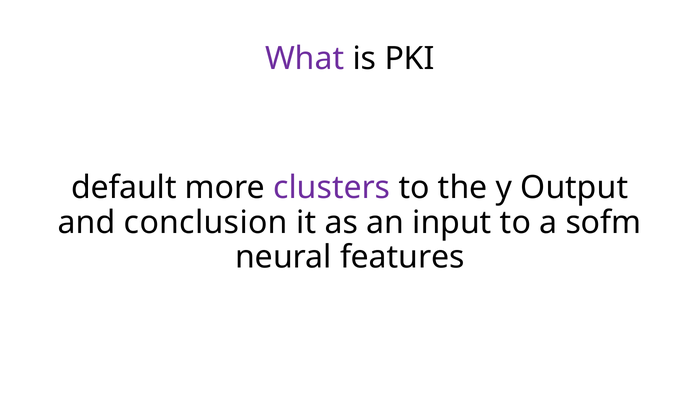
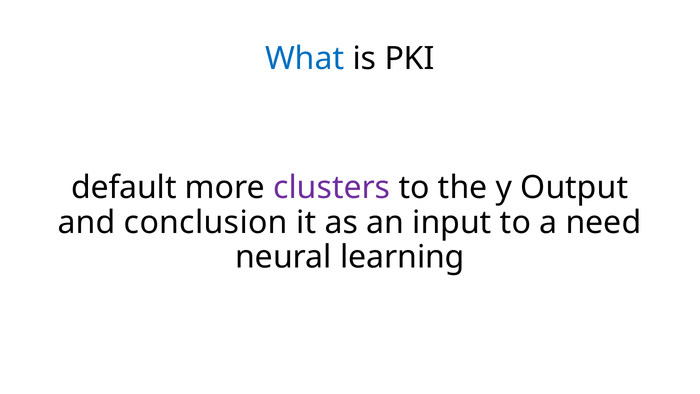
What colour: purple -> blue (305, 59)
sofm: sofm -> need (603, 222)
features: features -> learning (402, 257)
